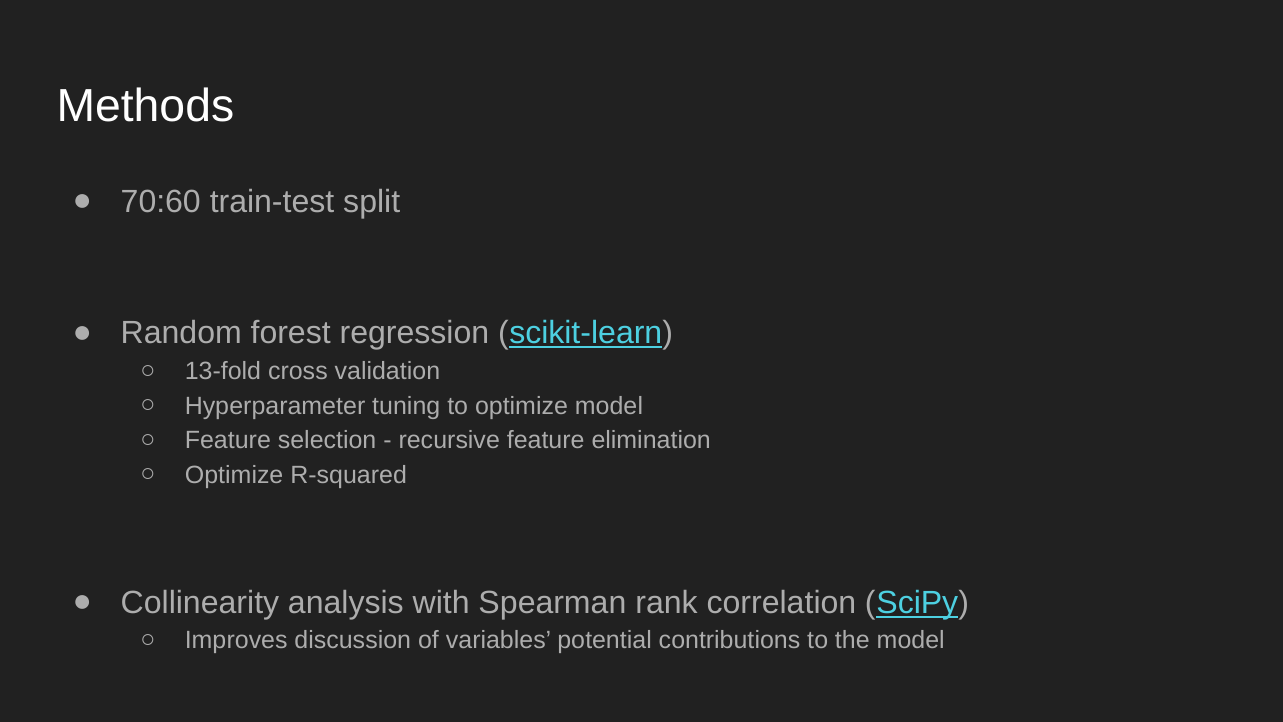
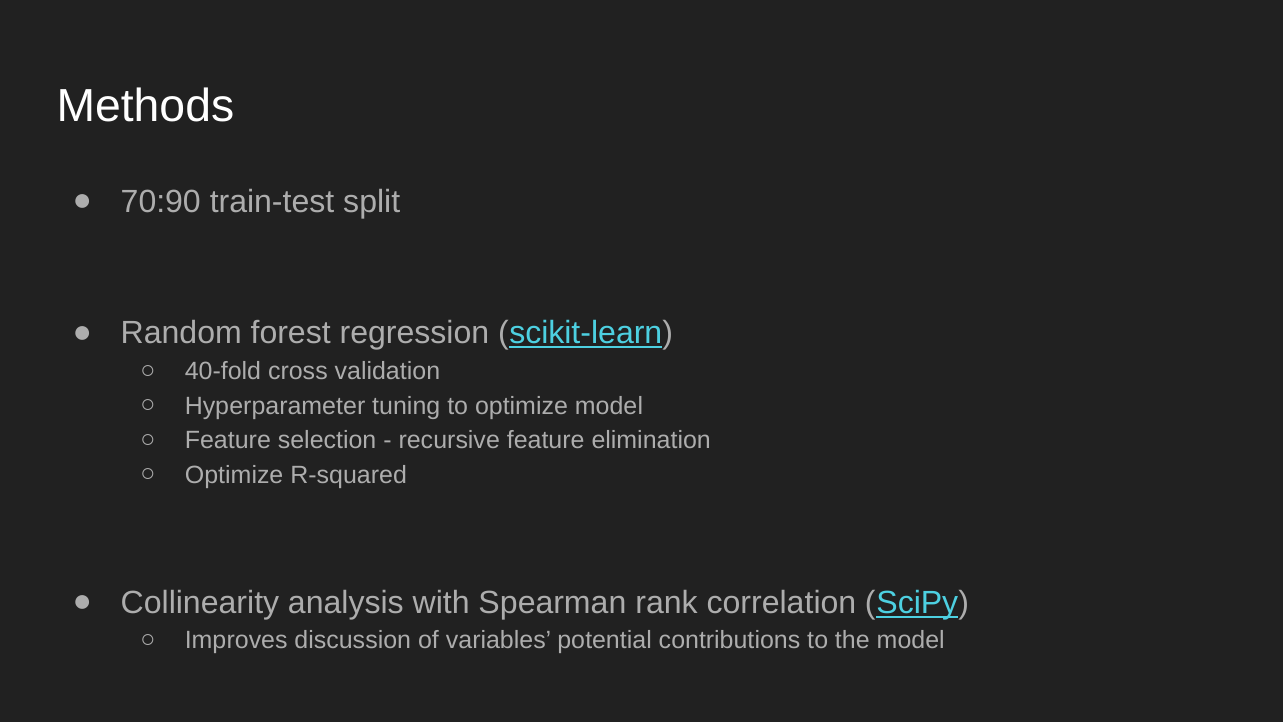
70:60: 70:60 -> 70:90 (161, 202)
13-fold: 13-fold -> 40-fold (223, 371)
